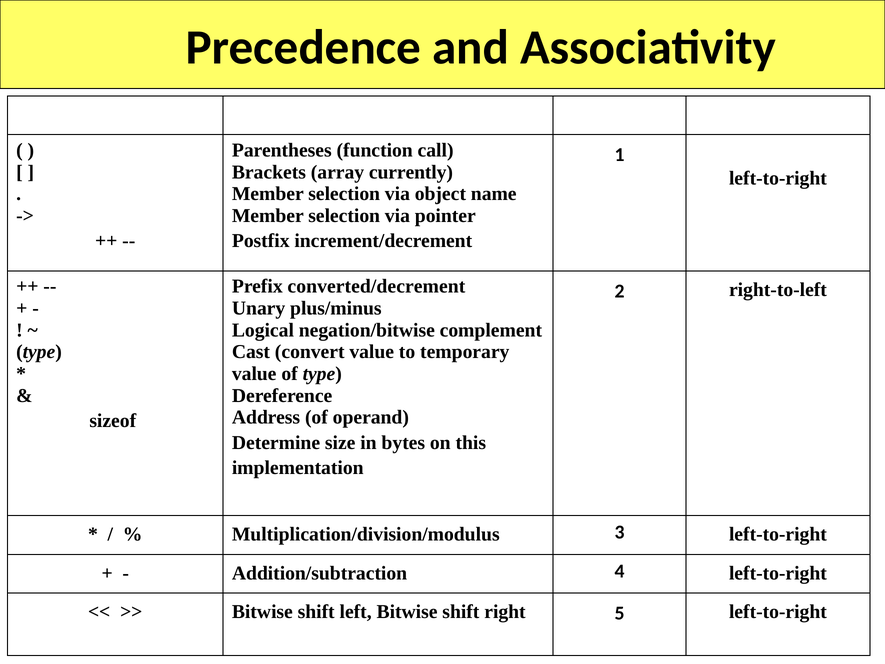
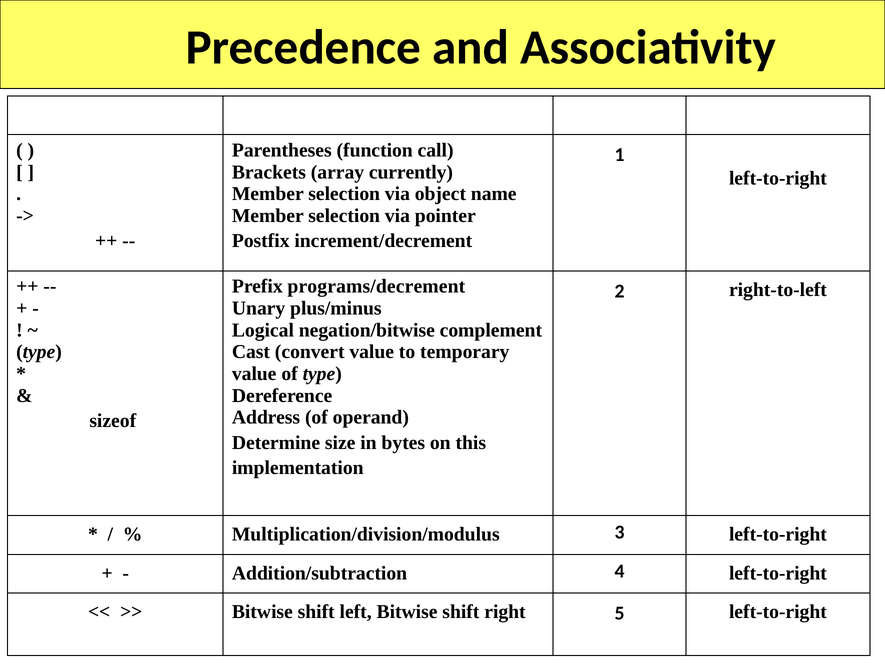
converted/decrement: converted/decrement -> programs/decrement (376, 286)
